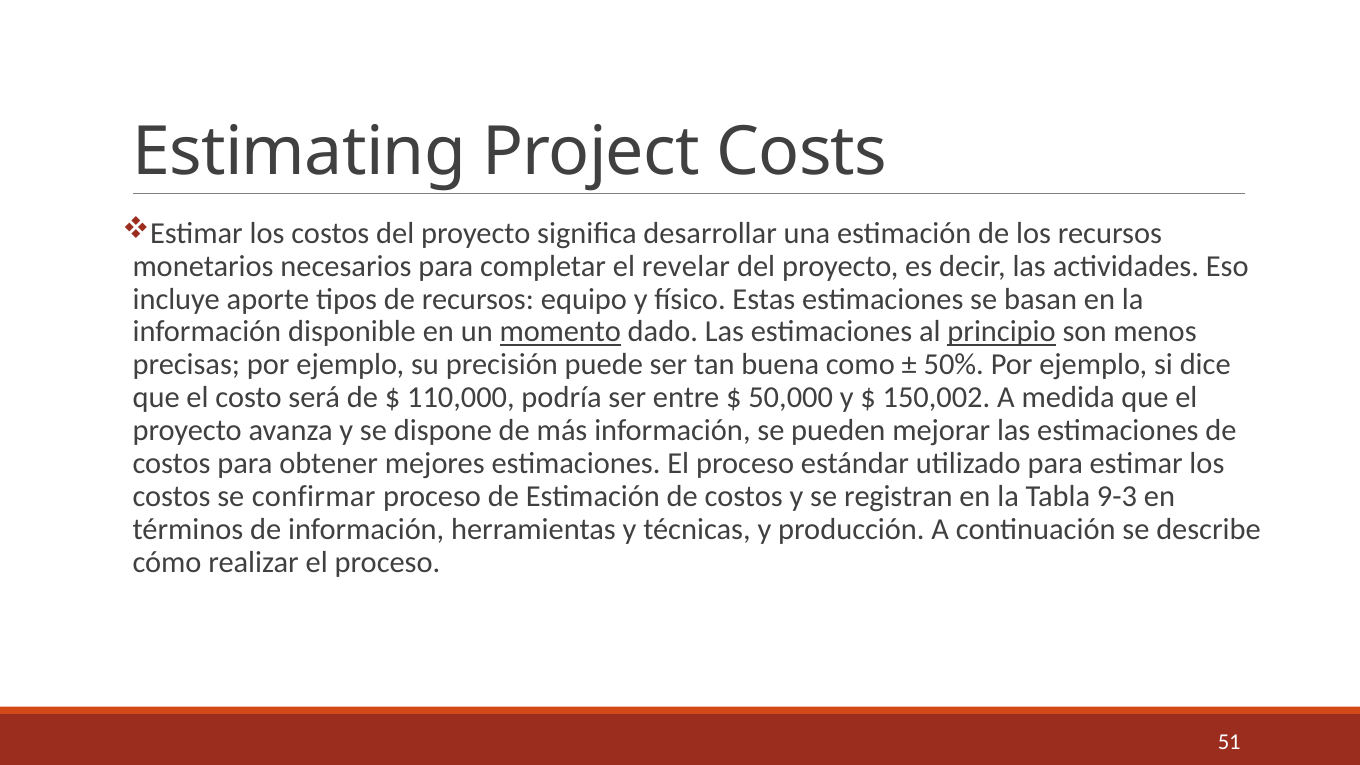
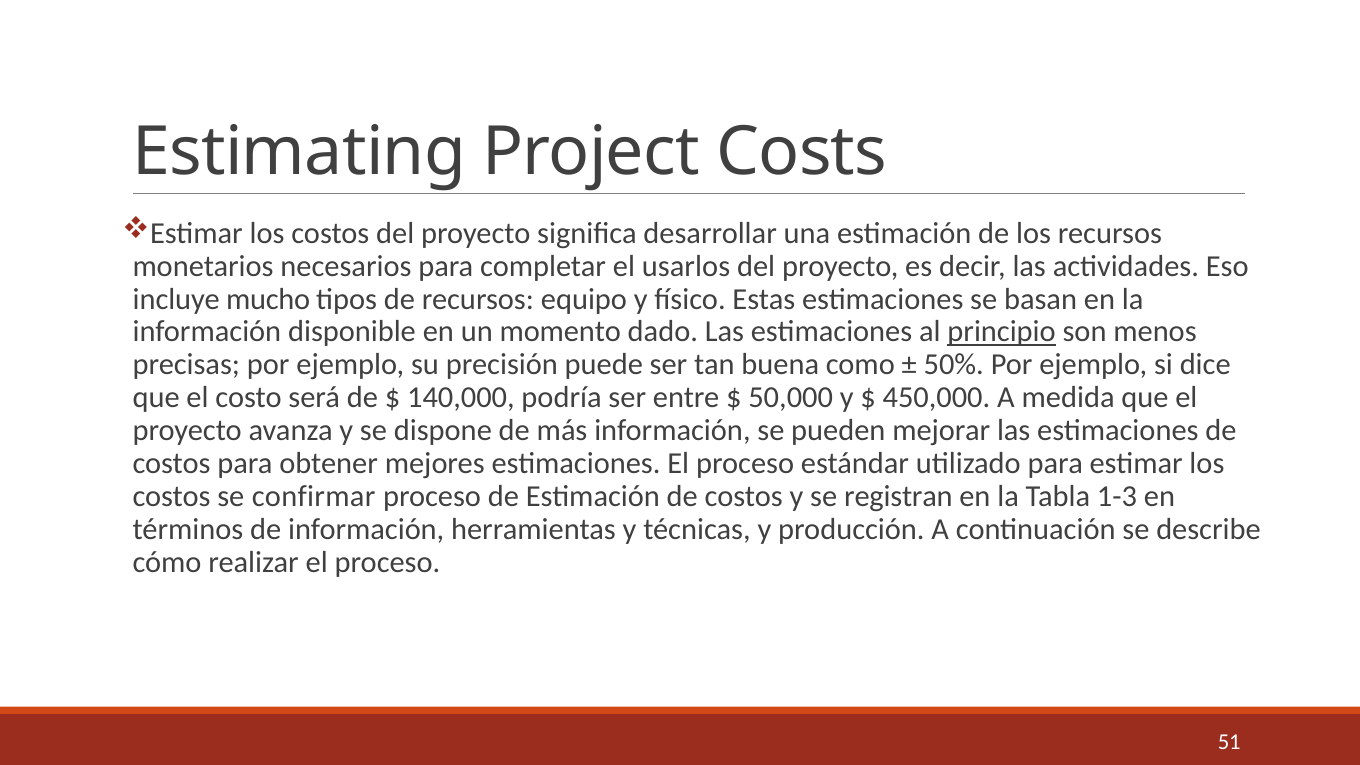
revelar: revelar -> usarlos (686, 266)
aporte: aporte -> mucho (268, 299)
momento underline: present -> none (560, 332)
110,000: 110,000 -> 140,000 (461, 398)
150,002: 150,002 -> 450,000 (936, 398)
9-3: 9-3 -> 1-3 (1117, 496)
